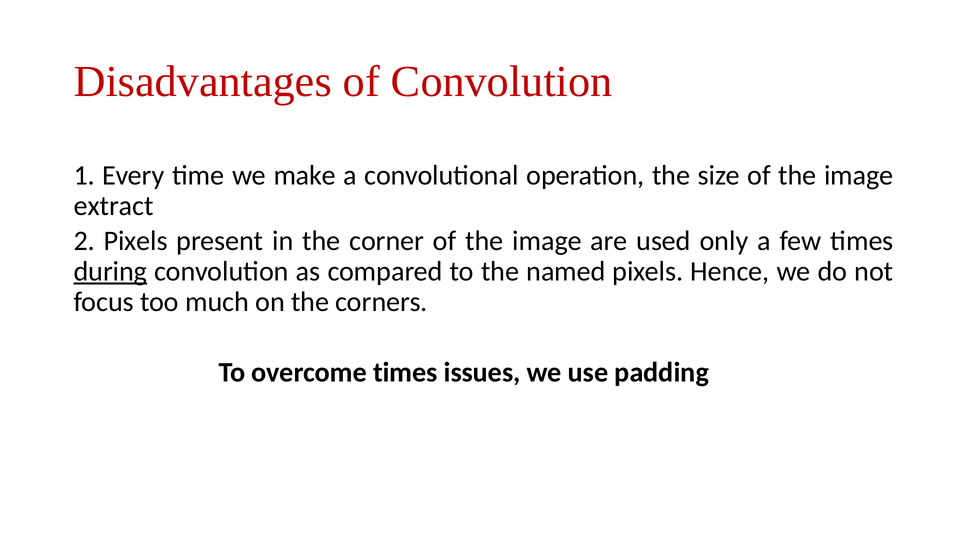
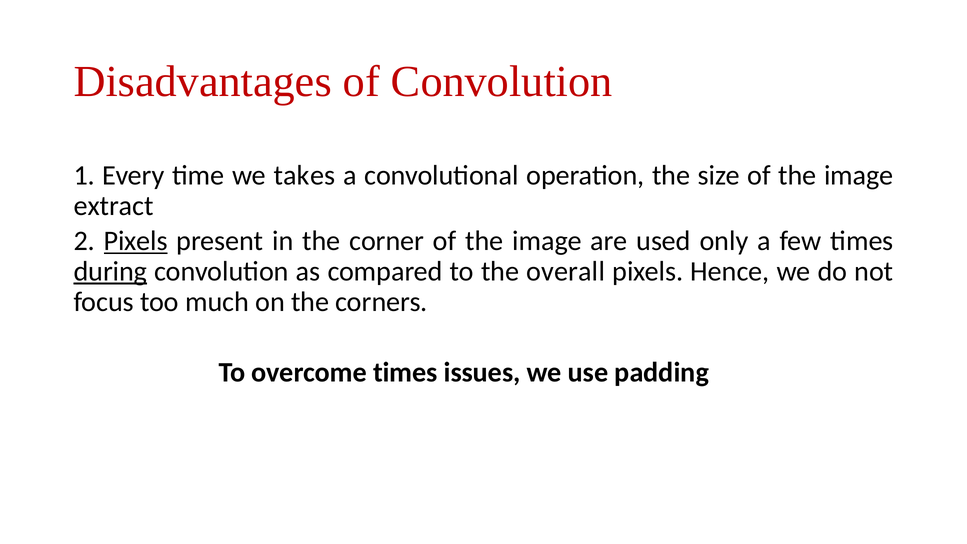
make: make -> takes (304, 175)
Pixels underline: none -> present (136, 241)
named: named -> overall (566, 271)
